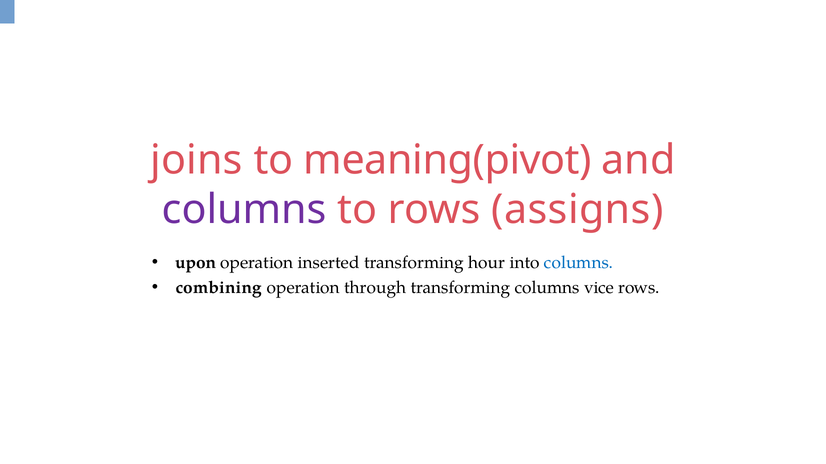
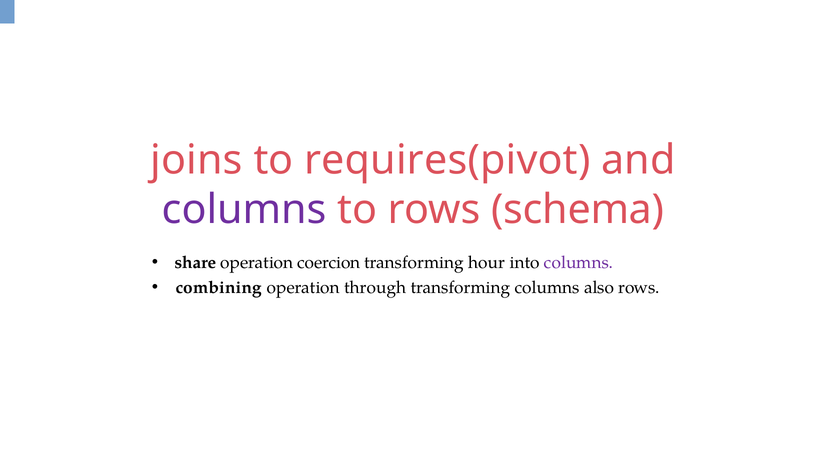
meaning(pivot: meaning(pivot -> requires(pivot (447, 161)
assigns: assigns -> schema (578, 210)
upon: upon -> share (196, 263)
inserted: inserted -> coercion (329, 263)
columns colour: blue -> purple (579, 263)
vice: vice -> also (599, 288)
